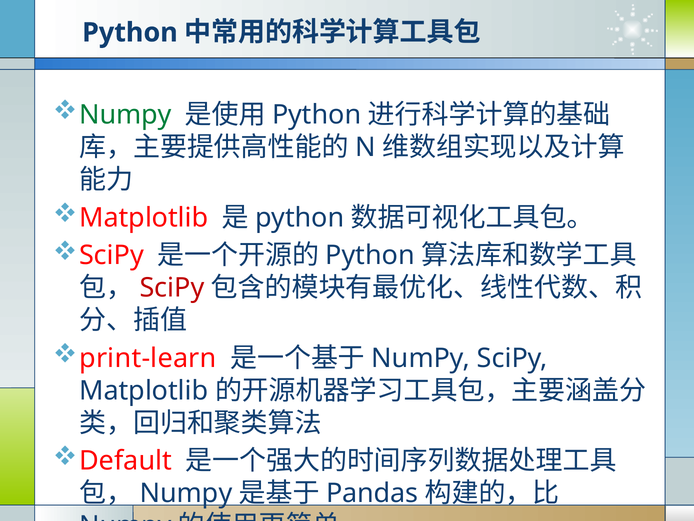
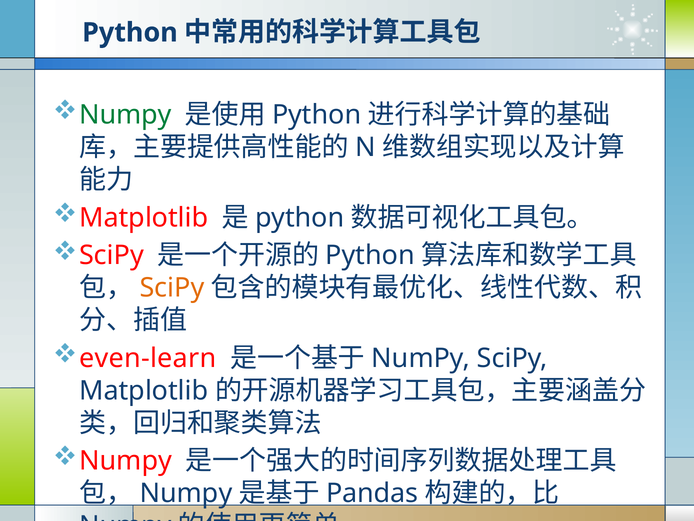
SciPy colour: red -> orange (172, 288)
print-learn: print-learn -> even-learn (148, 358)
Default: Default -> Numpy (126, 460)
